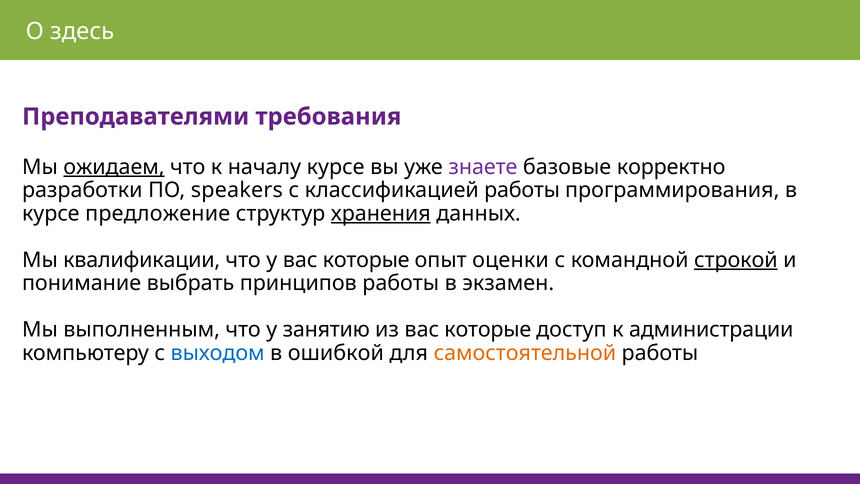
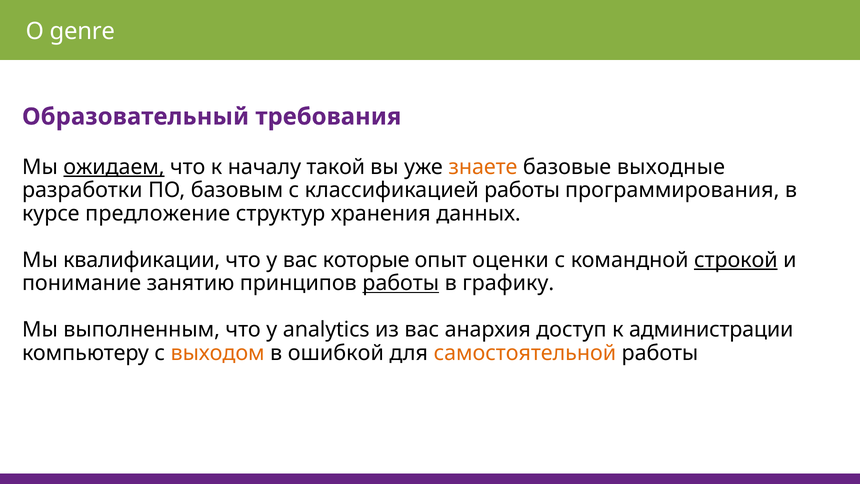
здесь: здесь -> genre (82, 31)
Преподавателями: Преподавателями -> Образовательный (136, 117)
началу курсе: курсе -> такой (336, 167)
знаете colour: purple -> orange (483, 167)
корректно: корректно -> выходные (671, 167)
speakers: speakers -> базовым (237, 190)
хранения underline: present -> none (381, 213)
выбрать: выбрать -> занятию (190, 283)
работы underline: none -> present (401, 283)
экзамен: экзамен -> графику (508, 283)
занятию: занятию -> analytics (326, 330)
из вас которые: которые -> анархия (488, 330)
выходом colour: blue -> orange (218, 353)
